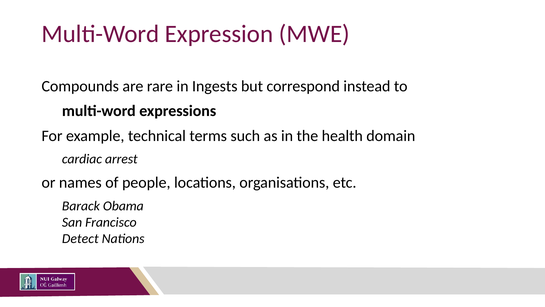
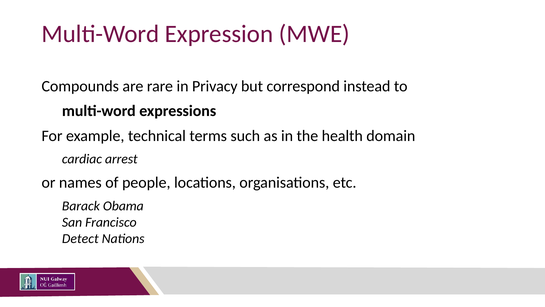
Ingests: Ingests -> Privacy (215, 86)
